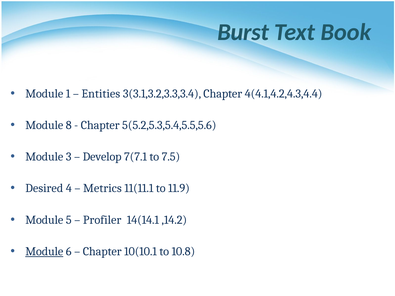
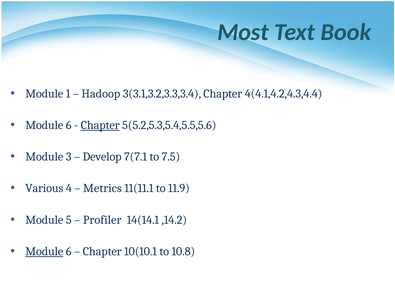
Burst: Burst -> Most (243, 32)
Entities: Entities -> Hadoop (101, 94)
8: 8 -> 6 (69, 125)
Chapter underline: none -> present (100, 125)
Desired: Desired -> Various (44, 188)
